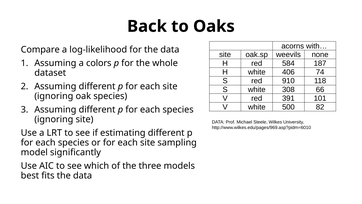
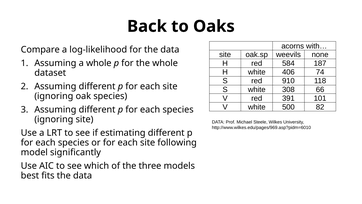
a colors: colors -> whole (99, 63)
sampling: sampling -> following (177, 142)
